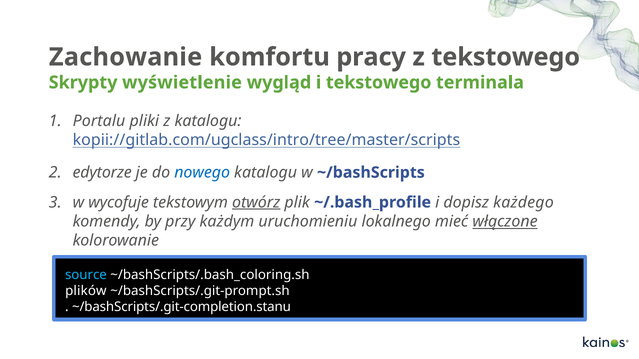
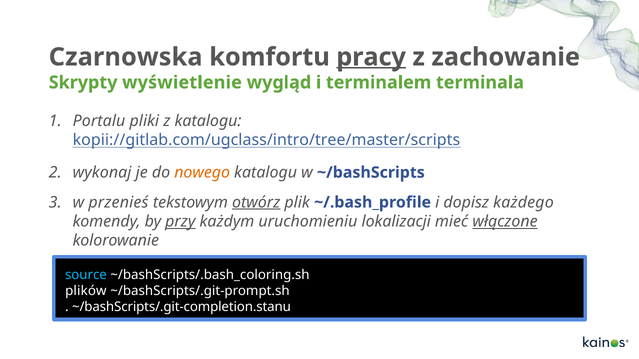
Zachowanie: Zachowanie -> Czarnowska (126, 57)
pracy underline: none -> present (371, 57)
z tekstowego: tekstowego -> zachowanie (506, 57)
i tekstowego: tekstowego -> terminalem (379, 83)
edytorze: edytorze -> wykonaj (102, 173)
nowego colour: blue -> orange (202, 173)
wycofuje: wycofuje -> przenieś (118, 203)
przy underline: none -> present (180, 222)
lokalnego: lokalnego -> lokalizacji (396, 222)
